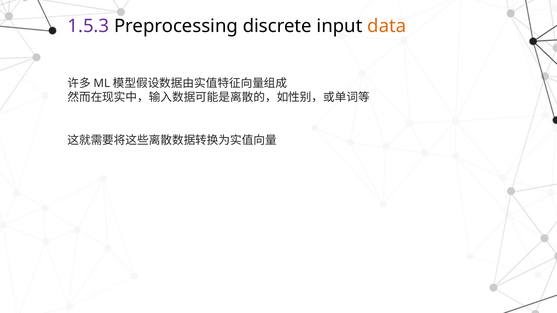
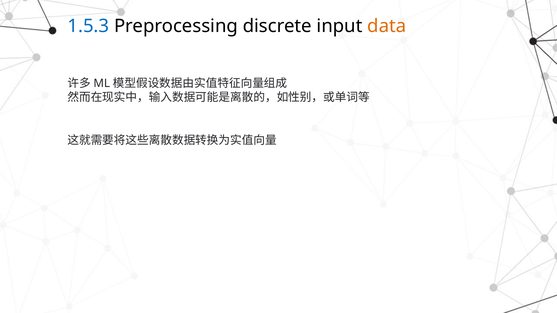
1.5.3 colour: purple -> blue (88, 26)
